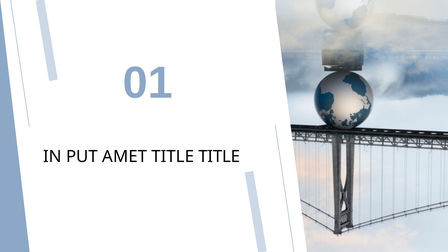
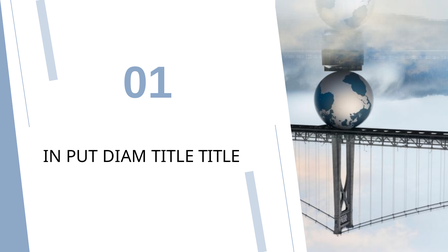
AMET: AMET -> DIAM (125, 157)
